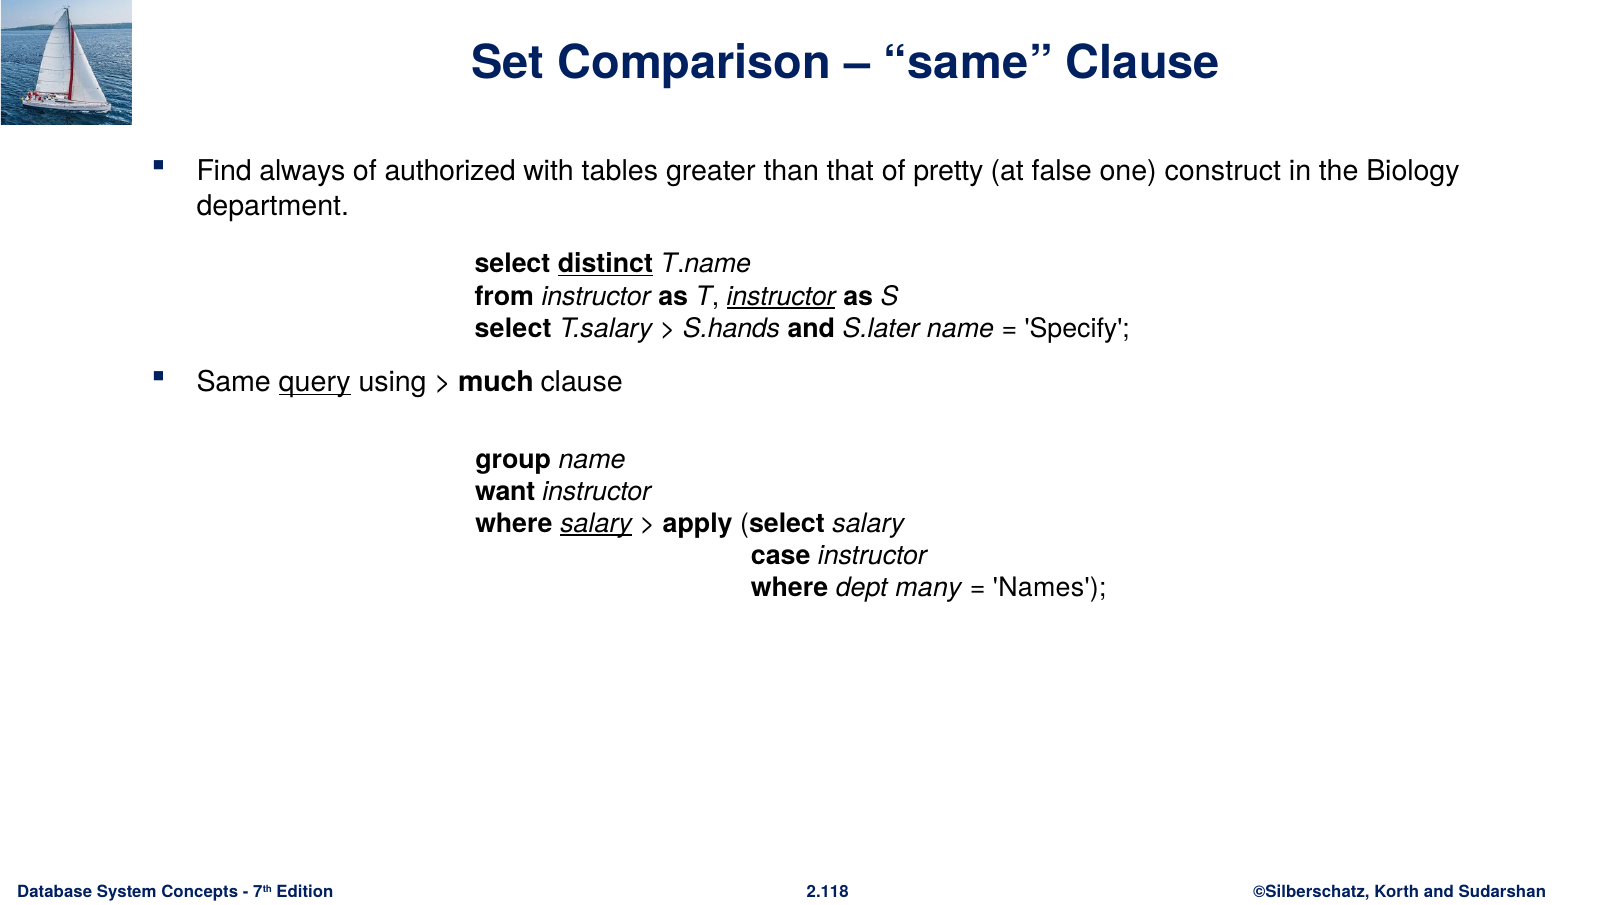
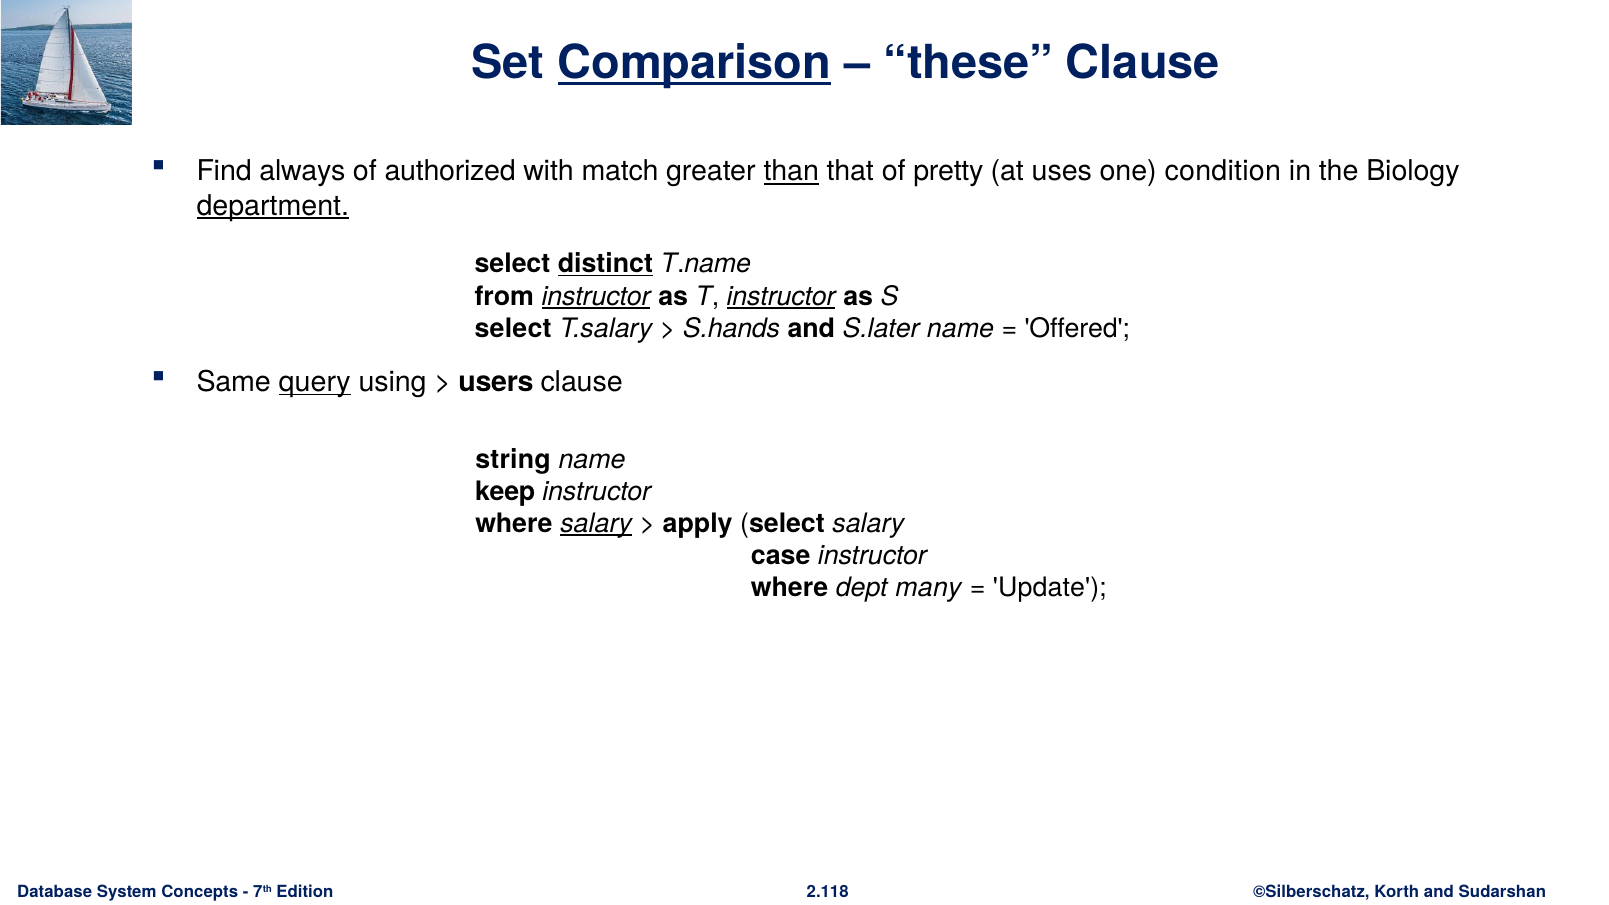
Comparison underline: none -> present (694, 63)
same: same -> these (968, 63)
tables: tables -> match (620, 171)
than underline: none -> present (791, 171)
false: false -> uses (1062, 171)
construct: construct -> condition (1223, 171)
department underline: none -> present (273, 206)
instructor underline: none -> present (596, 296)
Specify: Specify -> Offered (1077, 329)
much: much -> users (496, 382)
group: group -> string (513, 459)
want: want -> keep (505, 492)
Names: Names -> Update (1050, 588)
